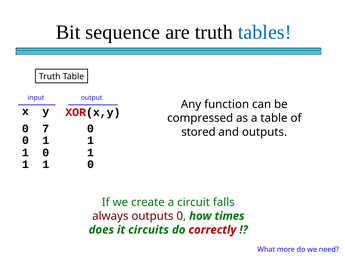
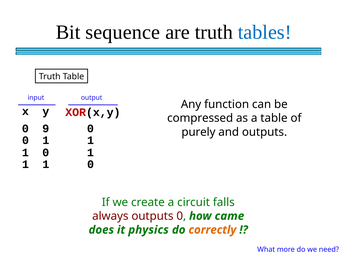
7: 7 -> 9 (46, 128)
stored: stored -> purely (198, 132)
times: times -> came (229, 216)
circuits: circuits -> physics (149, 230)
correctly colour: red -> orange (212, 230)
